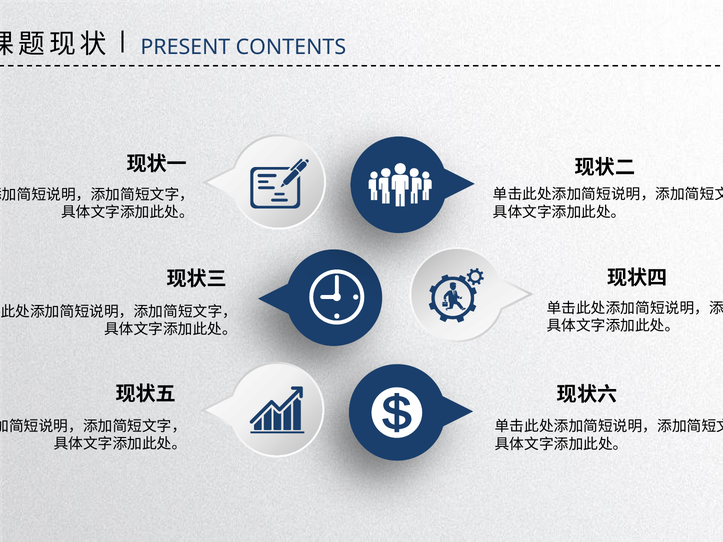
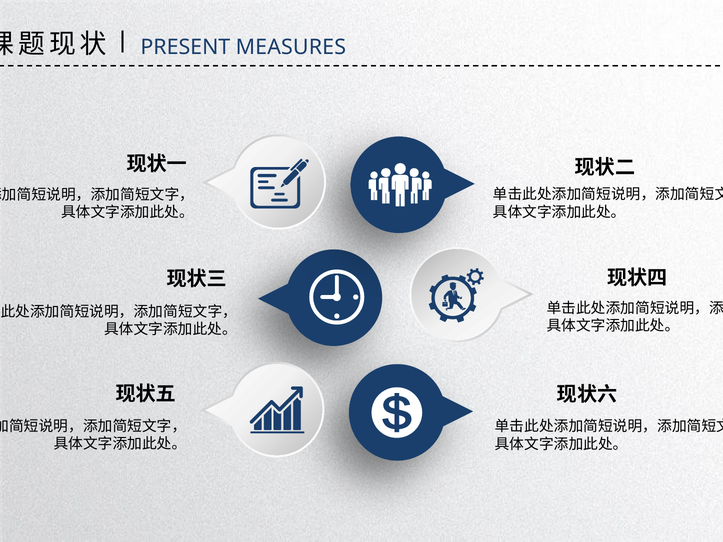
CONTENTS: CONTENTS -> MEASURES (291, 47)
